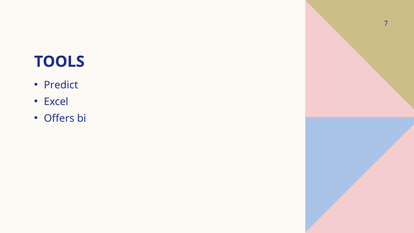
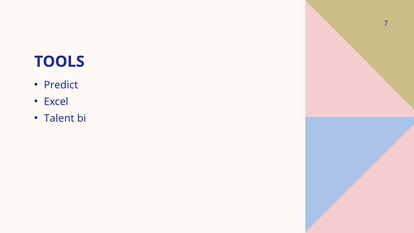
Offers: Offers -> Talent (59, 118)
